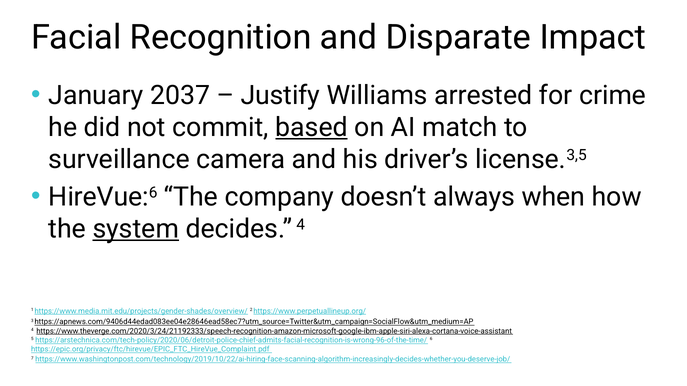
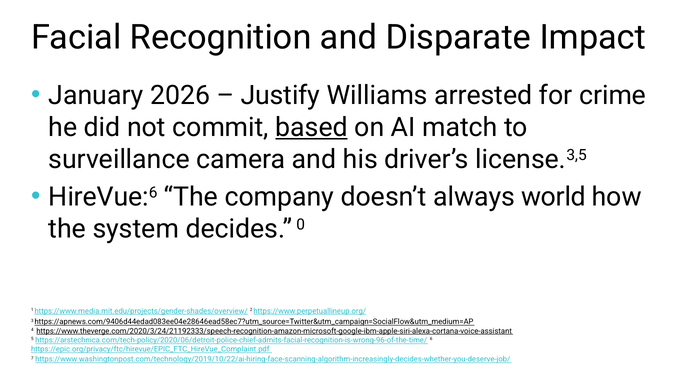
2037: 2037 -> 2026 (180, 95)
when: when -> world (553, 197)
system underline: present -> none (136, 229)
decides 4: 4 -> 0 (301, 225)
